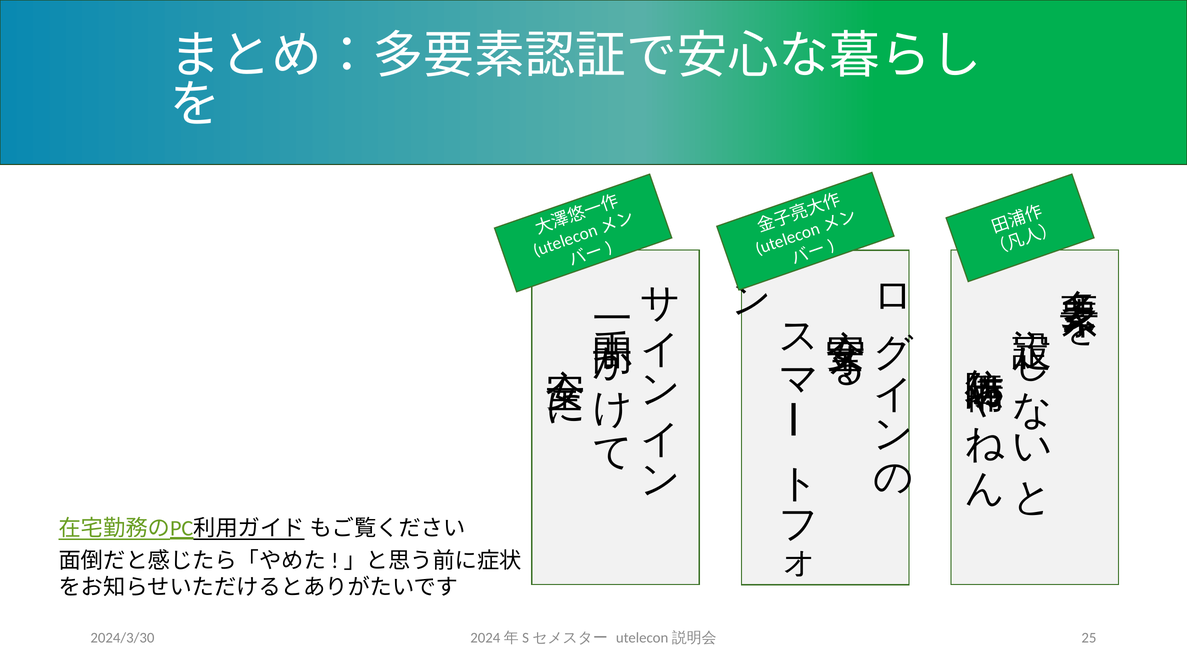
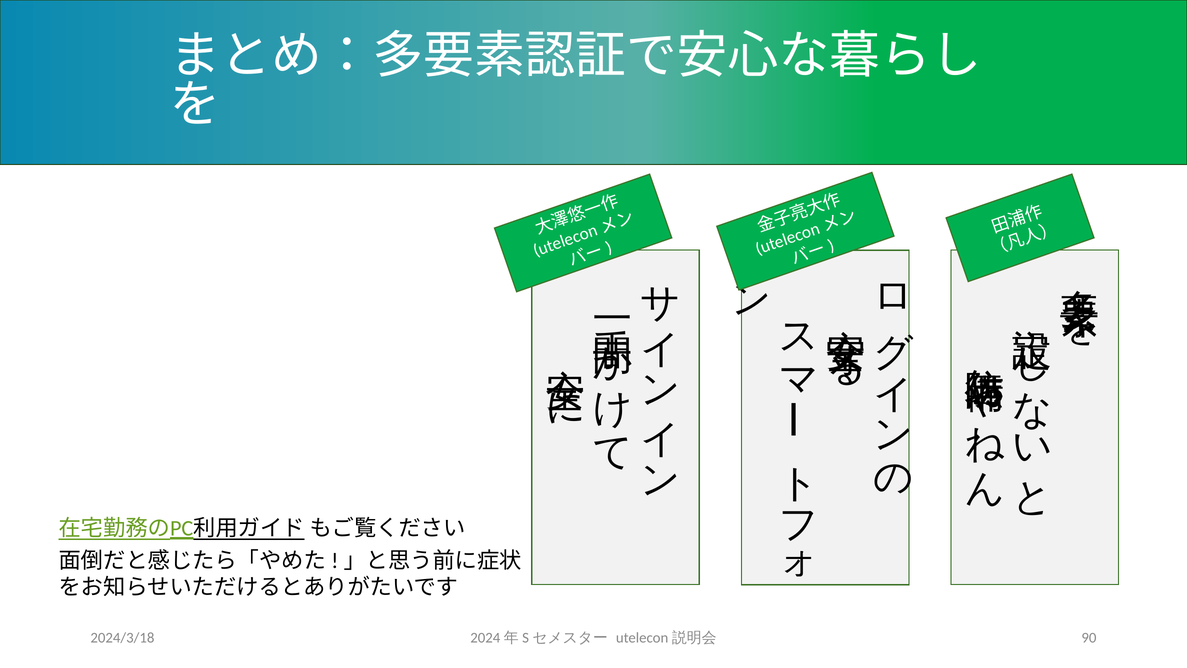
2024/3/30: 2024/3/30 -> 2024/3/18 (122, 638)
25: 25 -> 90 (1089, 637)
